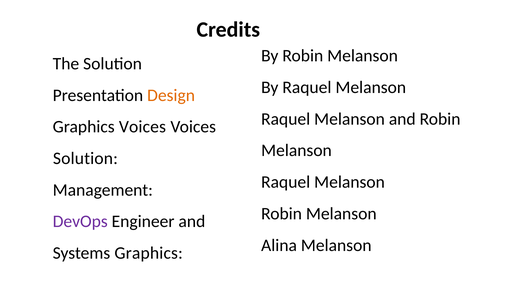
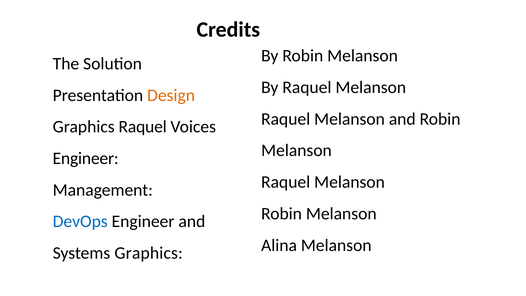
Graphics Voices: Voices -> Raquel (143, 127)
Solution: Solution -> Engineer (86, 158)
DevOps colour: purple -> blue (80, 221)
